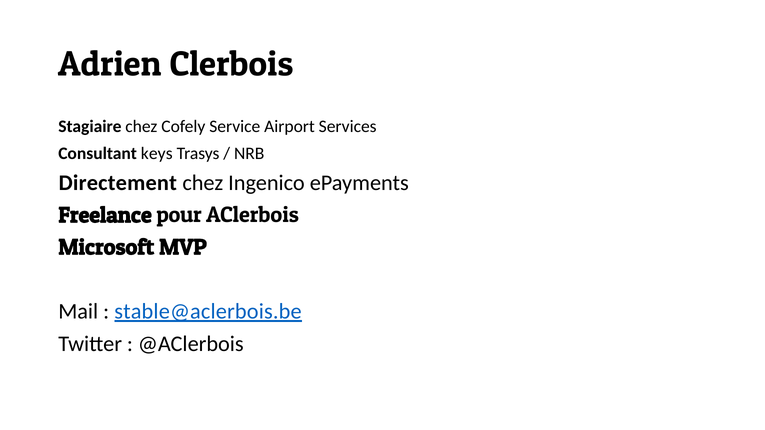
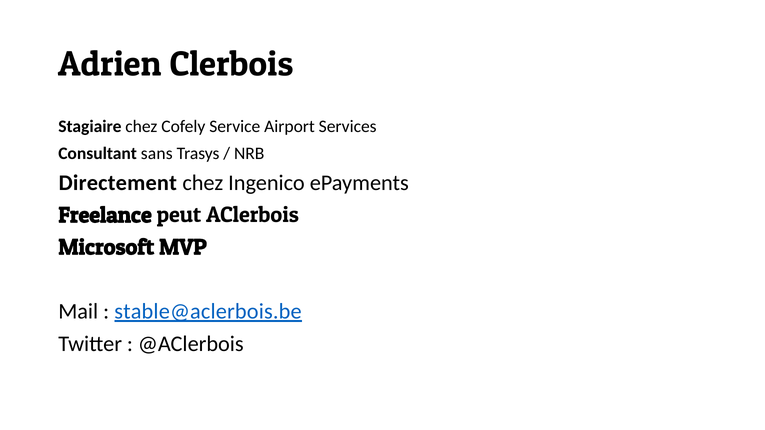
keys: keys -> sans (157, 154)
pour: pour -> peut (179, 215)
